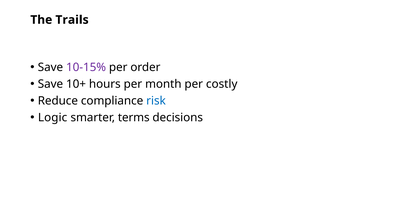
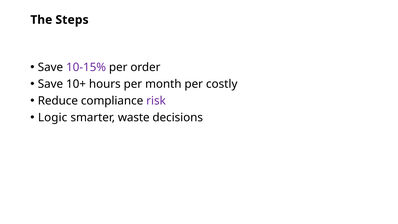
Trails: Trails -> Steps (72, 20)
risk colour: blue -> purple (156, 101)
terms: terms -> waste (134, 117)
